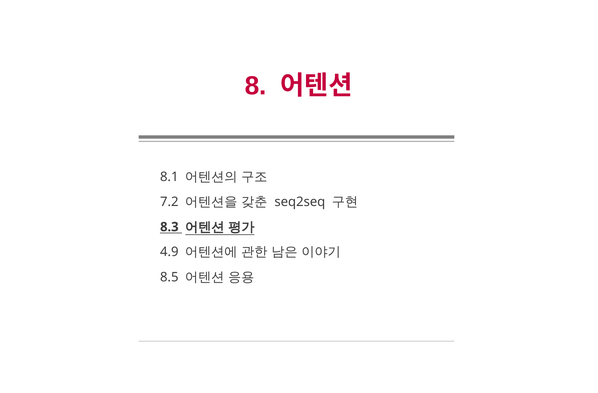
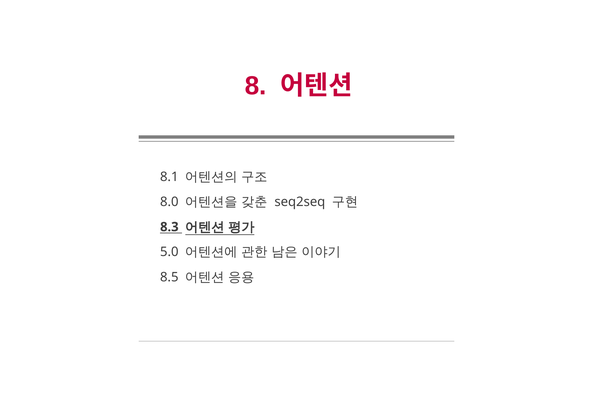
7.2: 7.2 -> 8.0 (169, 202)
4.9: 4.9 -> 5.0 (169, 252)
